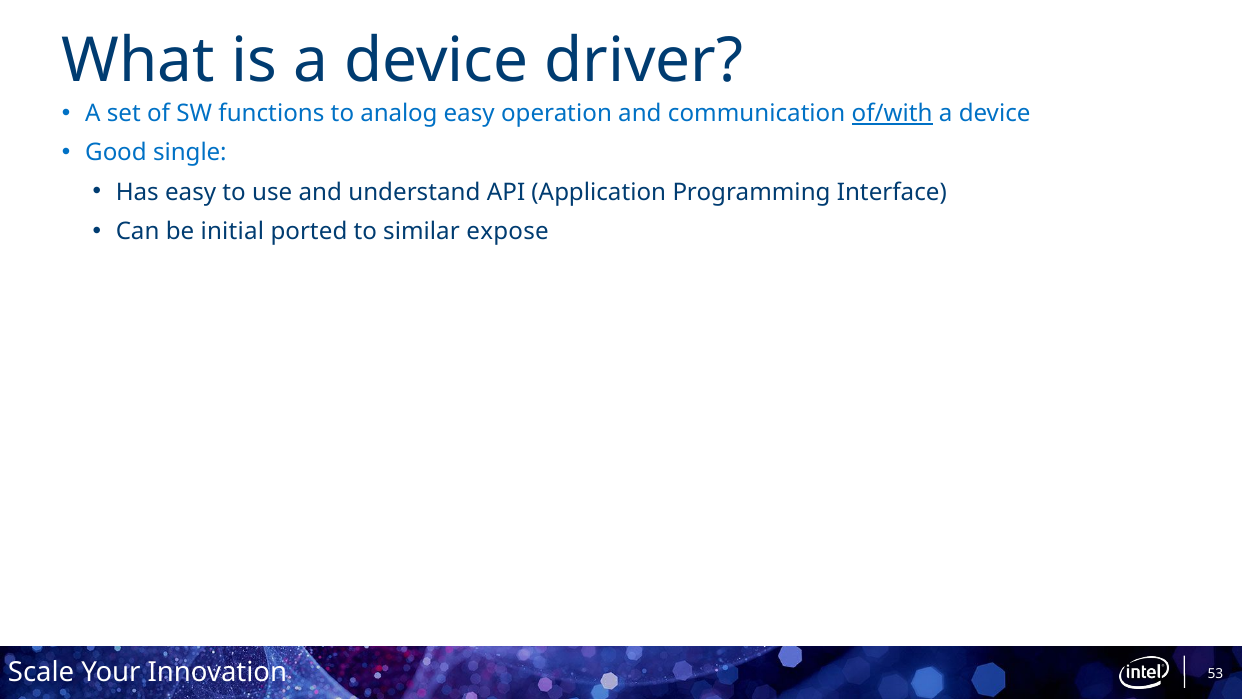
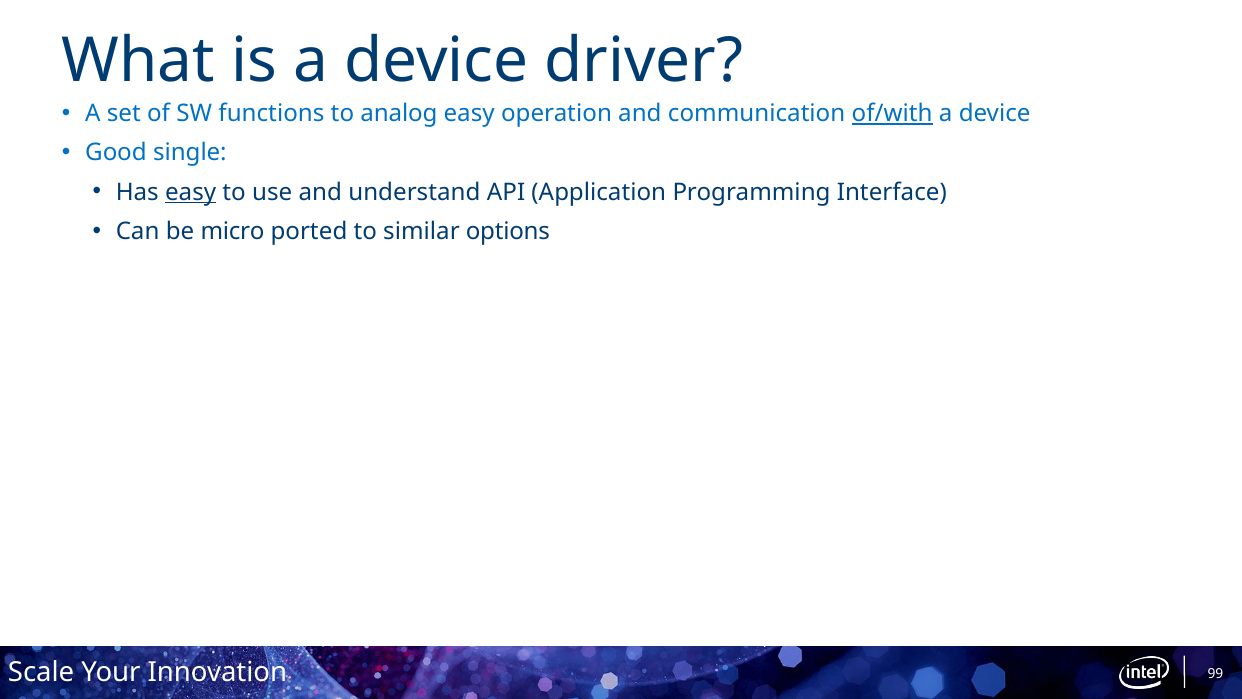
easy underline: none -> present (191, 192)
initial: initial -> micro (233, 231)
expose: expose -> options (508, 231)
53: 53 -> 99 (1215, 674)
